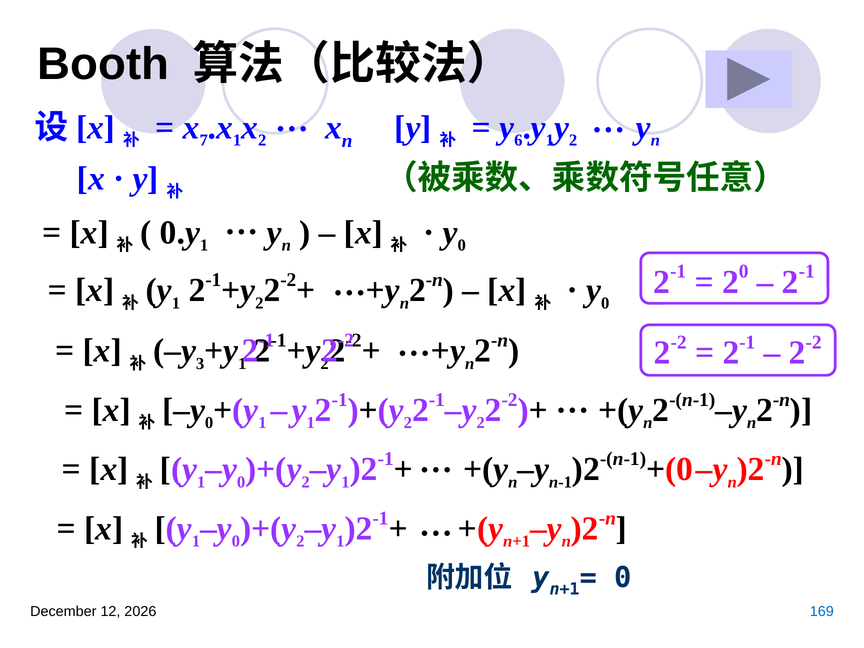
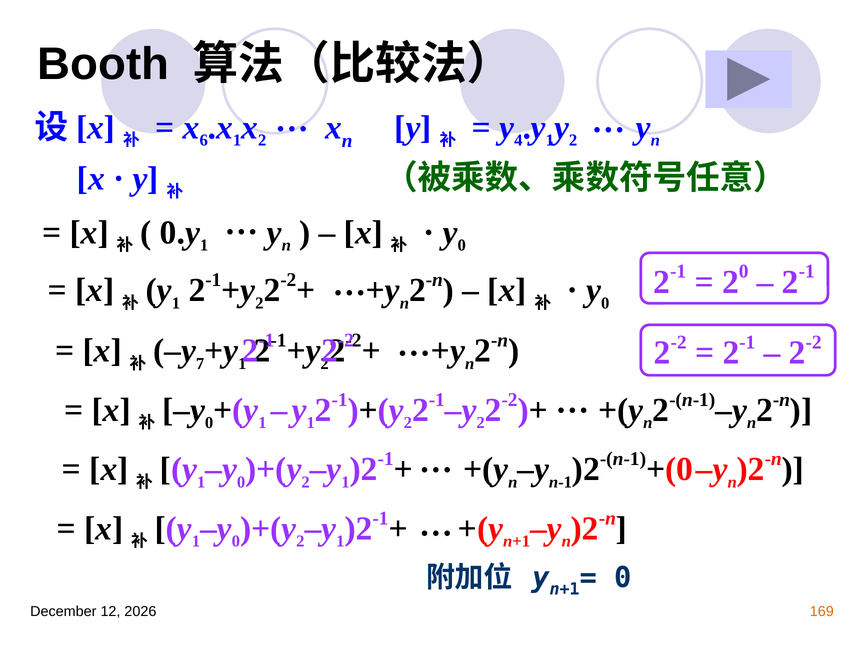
7: 7 -> 6 (204, 140)
6: 6 -> 4 (518, 140)
3: 3 -> 7 (200, 364)
169 colour: blue -> orange (822, 612)
